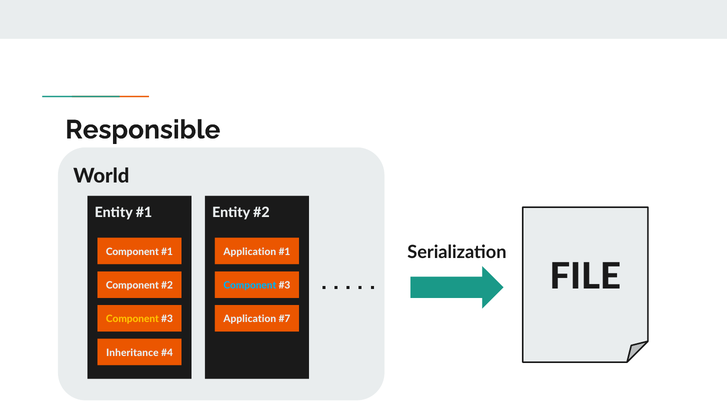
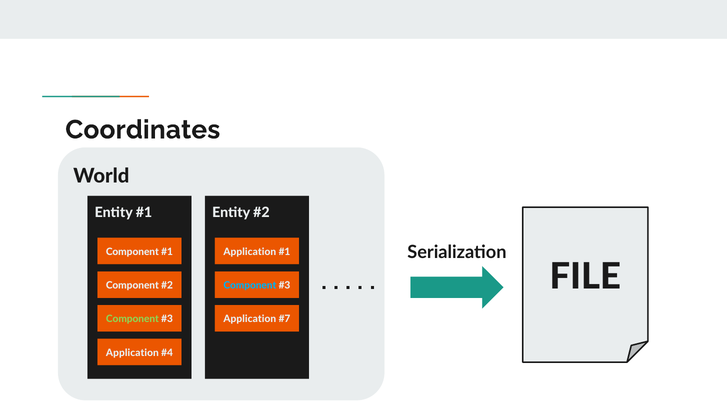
Responsible: Responsible -> Coordinates (143, 130)
Component colour: yellow -> light green (132, 319)
Inheritance: Inheritance -> Application (132, 353)
